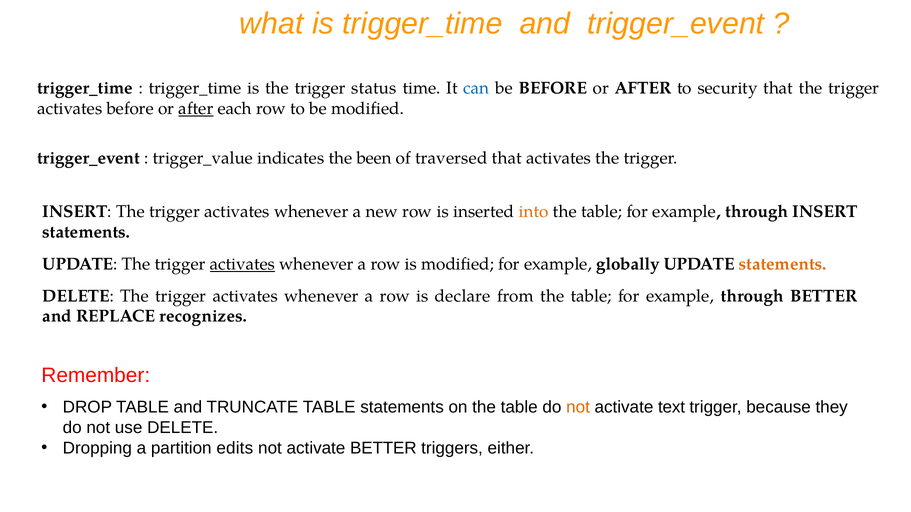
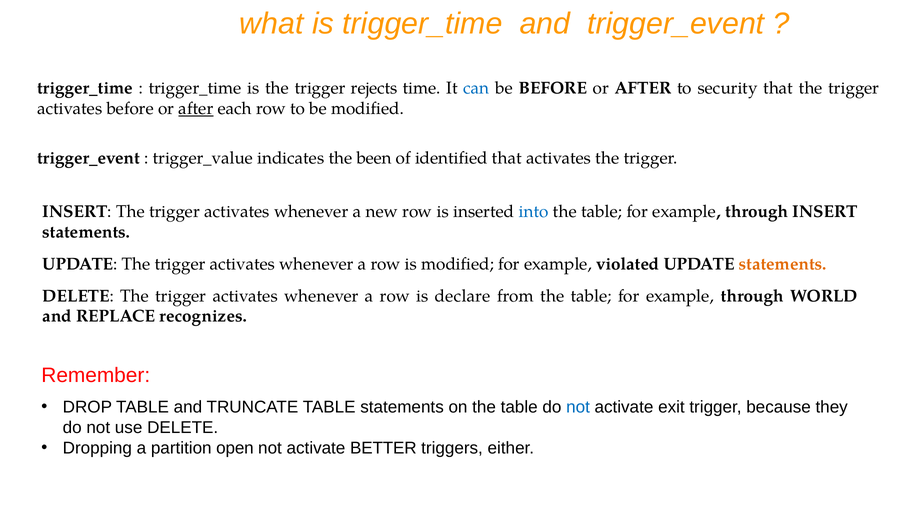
status: status -> rejects (374, 88)
traversed: traversed -> identified (451, 158)
into colour: orange -> blue (534, 212)
activates underline: present -> none (242, 264)
globally: globally -> violated (628, 264)
through BETTER: BETTER -> WORLD (824, 296)
not colour: orange -> blue (578, 407)
text: text -> exit (671, 407)
edits: edits -> open (235, 448)
